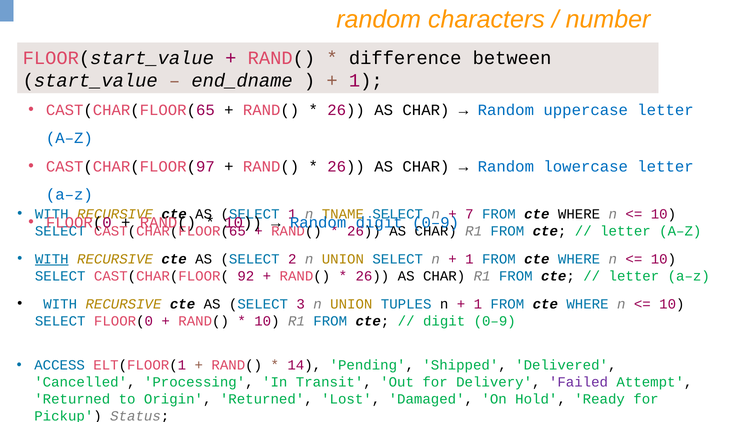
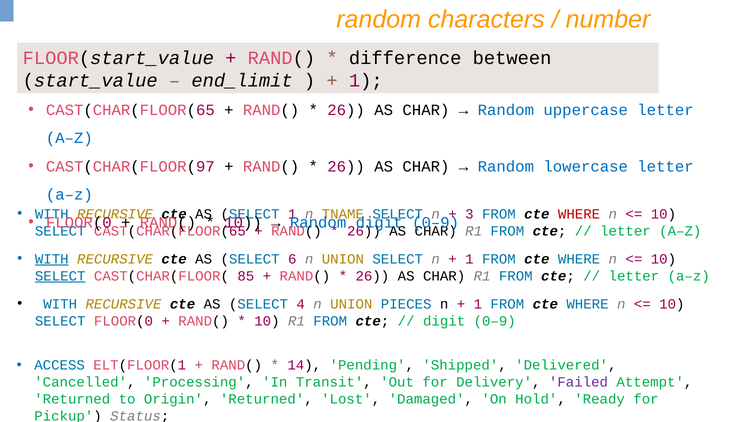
end_dname: end_dname -> end_limit (242, 80)
7: 7 -> 3 (469, 214)
WHERE colour: black -> red (579, 214)
2: 2 -> 6 (292, 259)
SELECT underline: none -> present (60, 276)
92: 92 -> 85 (246, 276)
3: 3 -> 4 (301, 304)
TUPLES: TUPLES -> PIECES (406, 304)
